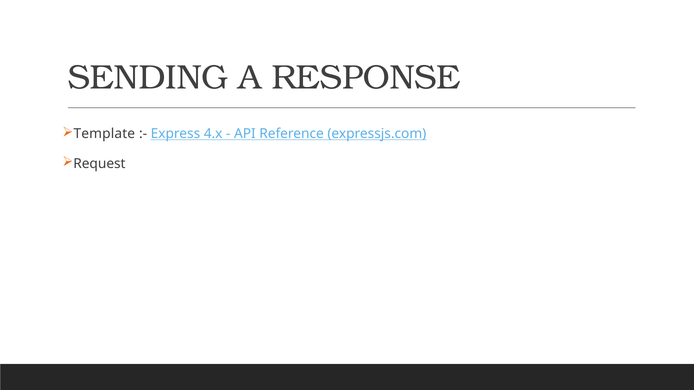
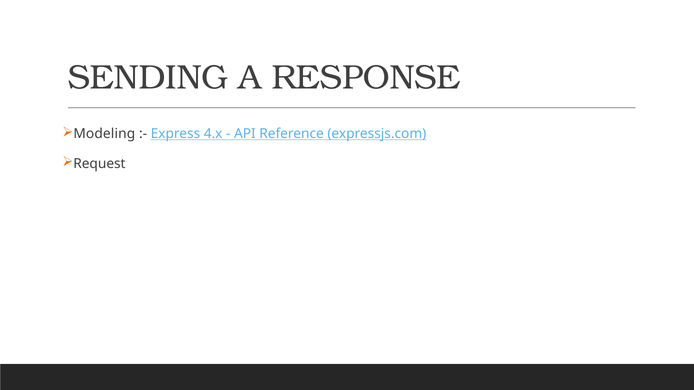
Template: Template -> Modeling (104, 134)
